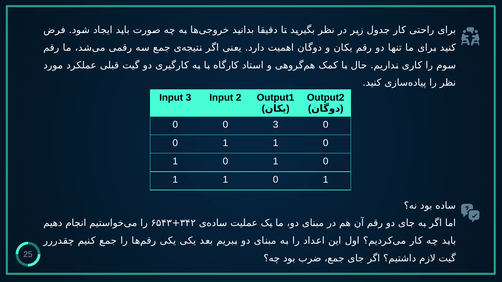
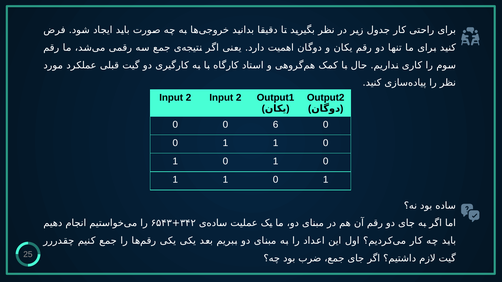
3: 3 -> 2 (189, 98)
0 3: 3 -> 6 (276, 125)
